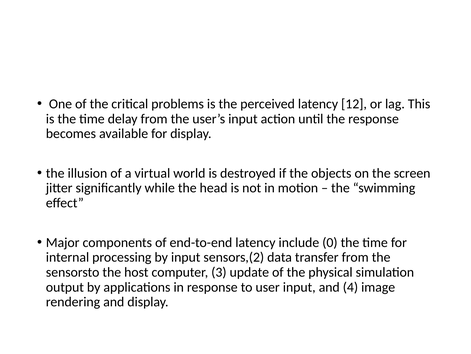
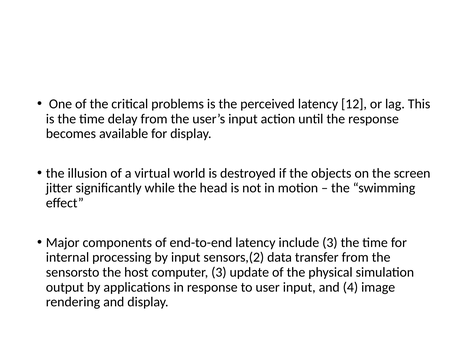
include 0: 0 -> 3 (330, 242)
